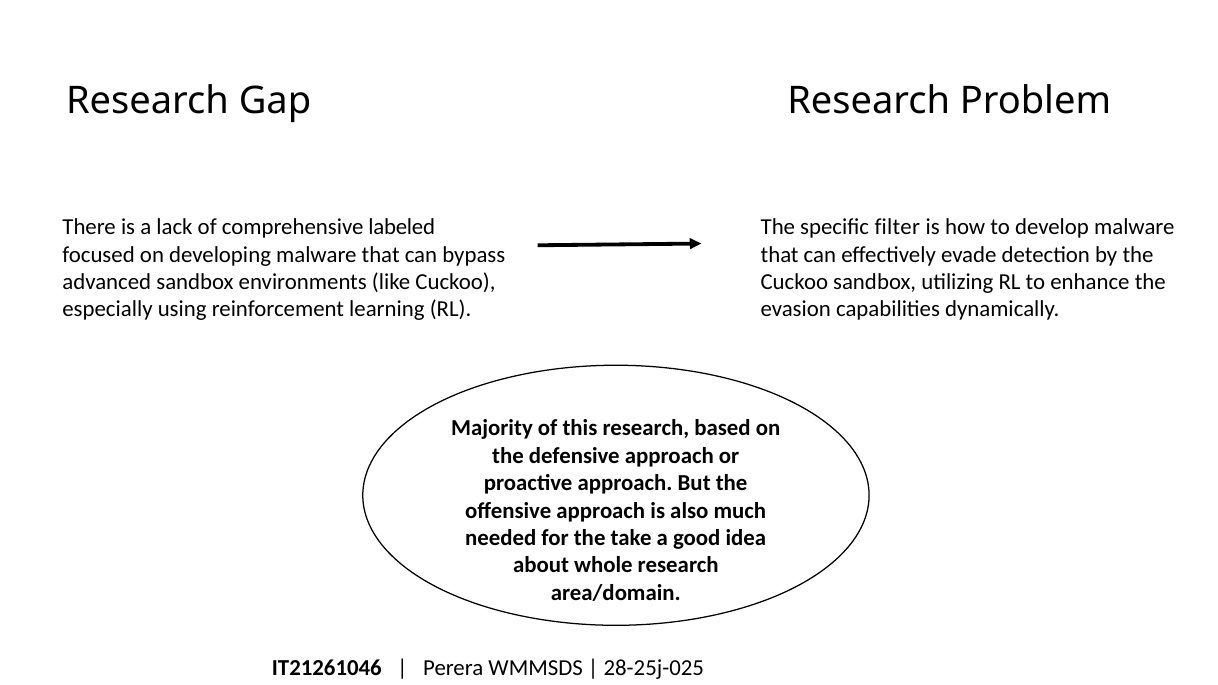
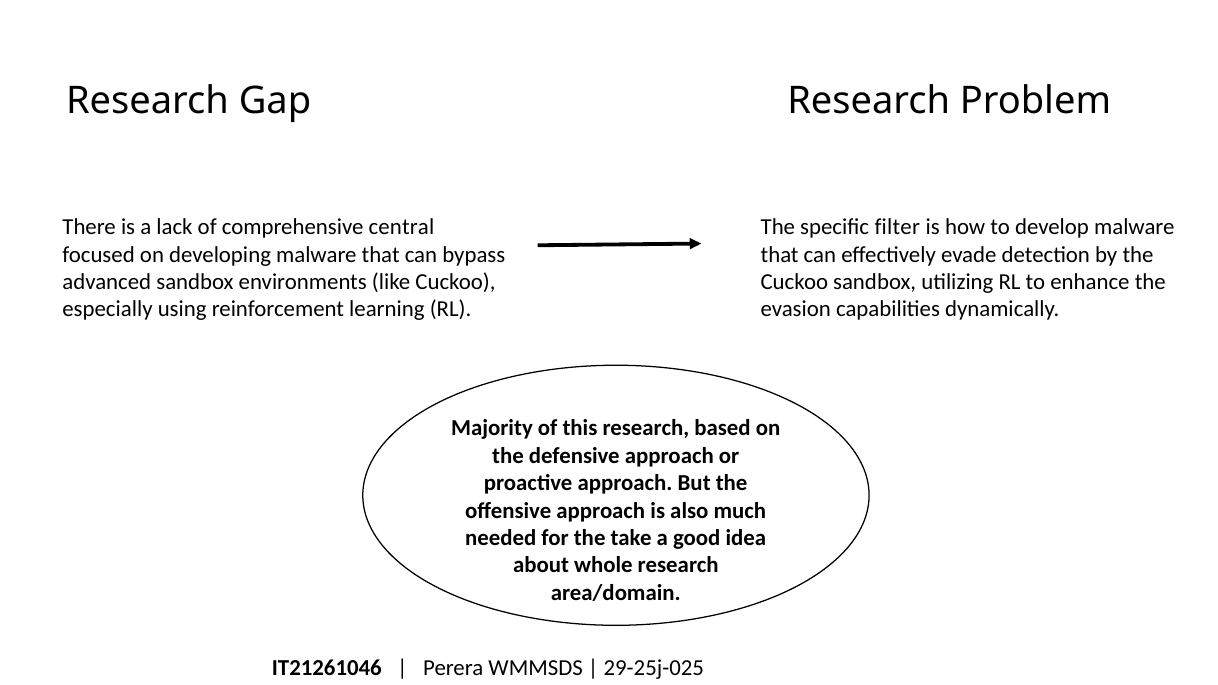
labeled: labeled -> central (401, 227)
28-25j-025: 28-25j-025 -> 29-25j-025 (654, 668)
